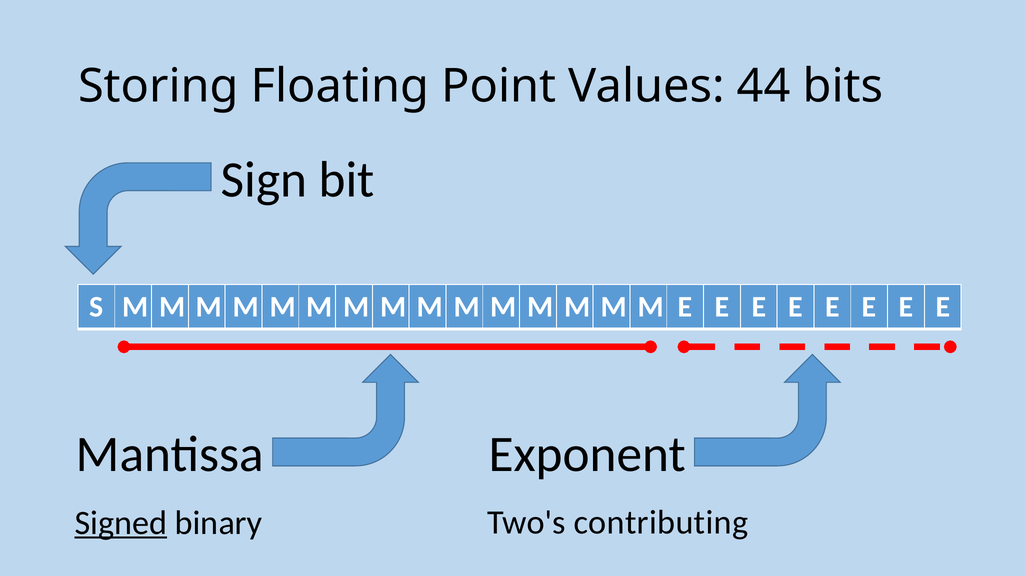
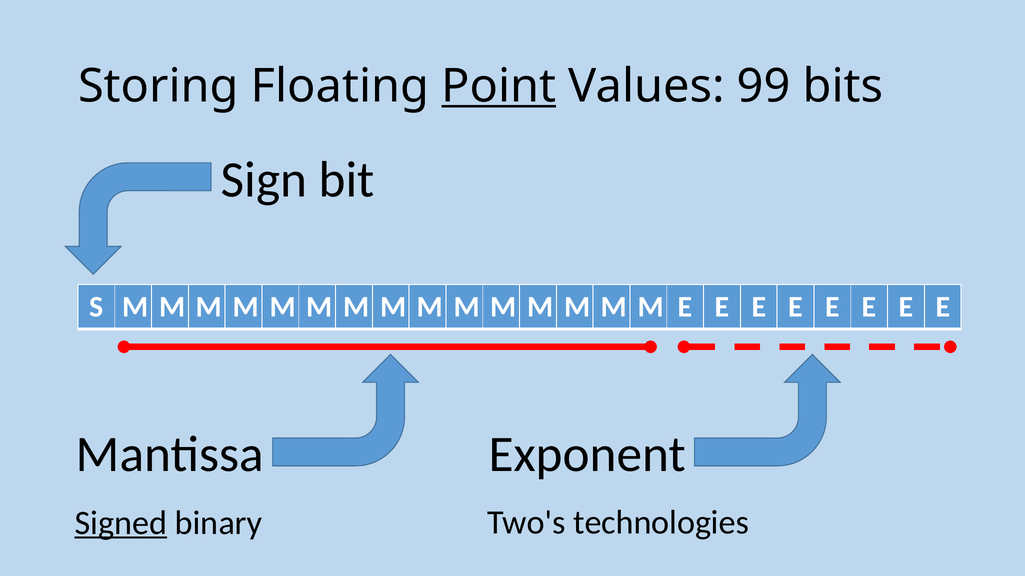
Point underline: none -> present (499, 86)
44: 44 -> 99 (764, 86)
contributing: contributing -> technologies (661, 523)
